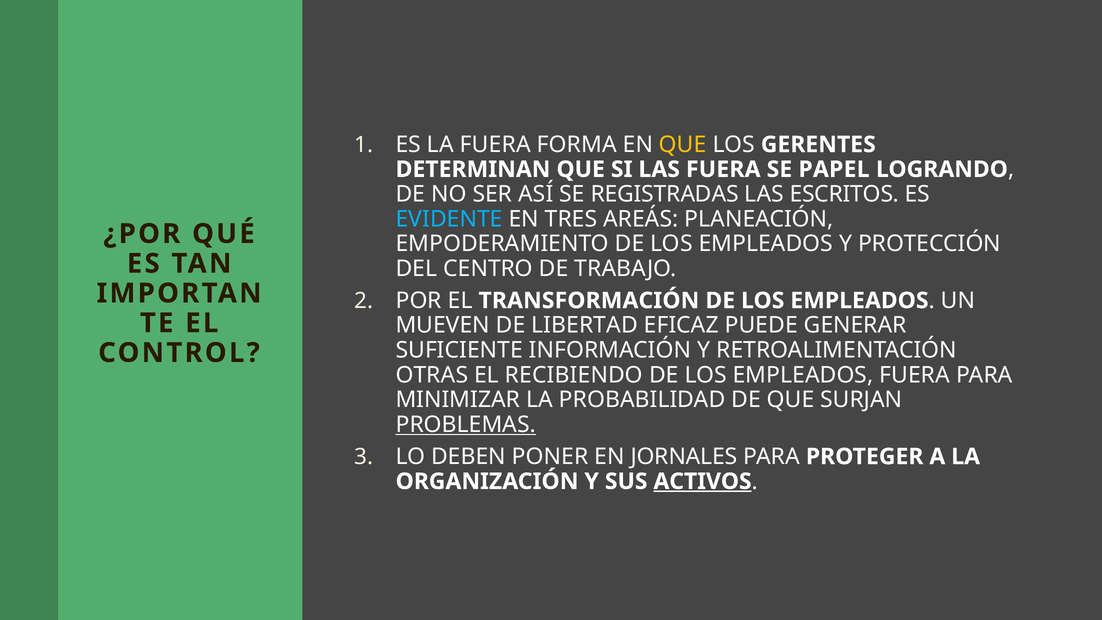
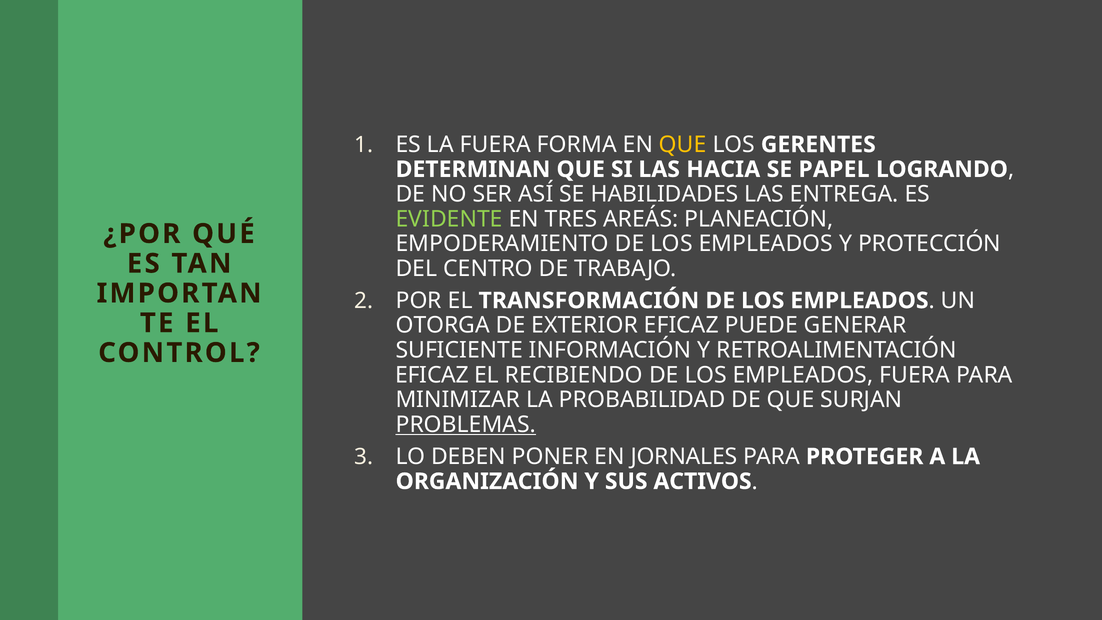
LAS FUERA: FUERA -> HACIA (723, 169)
REGISTRADAS: REGISTRADAS -> HABILIDADES (665, 194)
ESCRITOS: ESCRITOS -> ENTREGA (844, 194)
EVIDENTE colour: light blue -> light green (449, 219)
MUEVEN: MUEVEN -> OTORGA (443, 325)
LIBERTAD: LIBERTAD -> EXTERIOR (585, 325)
OTRAS: OTRAS -> EFICAZ (432, 375)
ACTIVOS underline: present -> none (703, 481)
